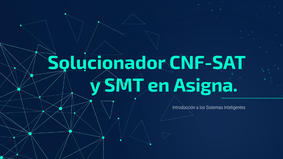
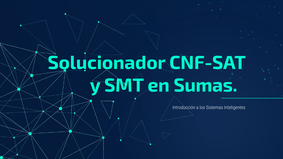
Asigna: Asigna -> Sumas (205, 85)
